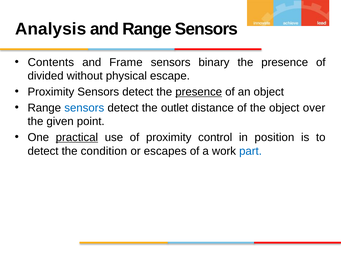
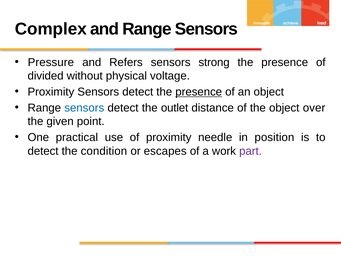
Analysis: Analysis -> Complex (51, 29)
Contents: Contents -> Pressure (51, 62)
Frame: Frame -> Refers (126, 62)
binary: binary -> strong (214, 62)
escape: escape -> voltage (170, 76)
practical underline: present -> none (77, 137)
control: control -> needle (215, 137)
part colour: blue -> purple (250, 151)
